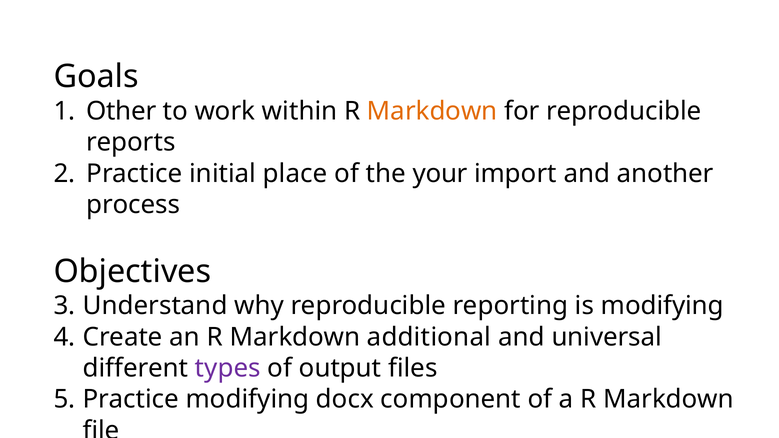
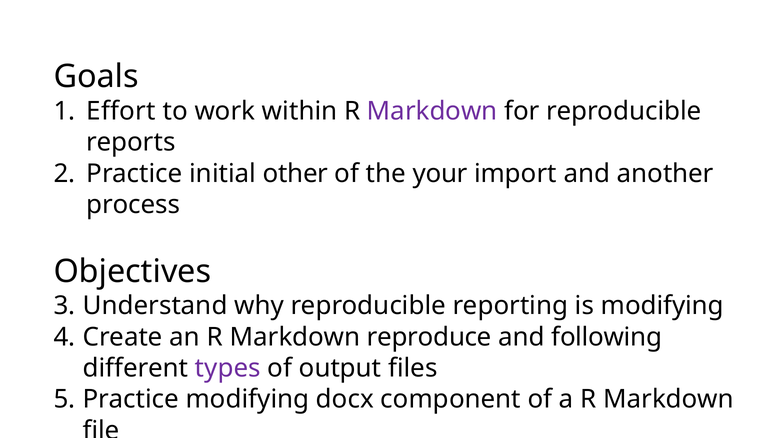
Other: Other -> Effort (121, 111)
Markdown colour: orange -> purple (432, 111)
place: place -> other (295, 174)
additional: additional -> reproduce (429, 337)
universal: universal -> following (607, 337)
